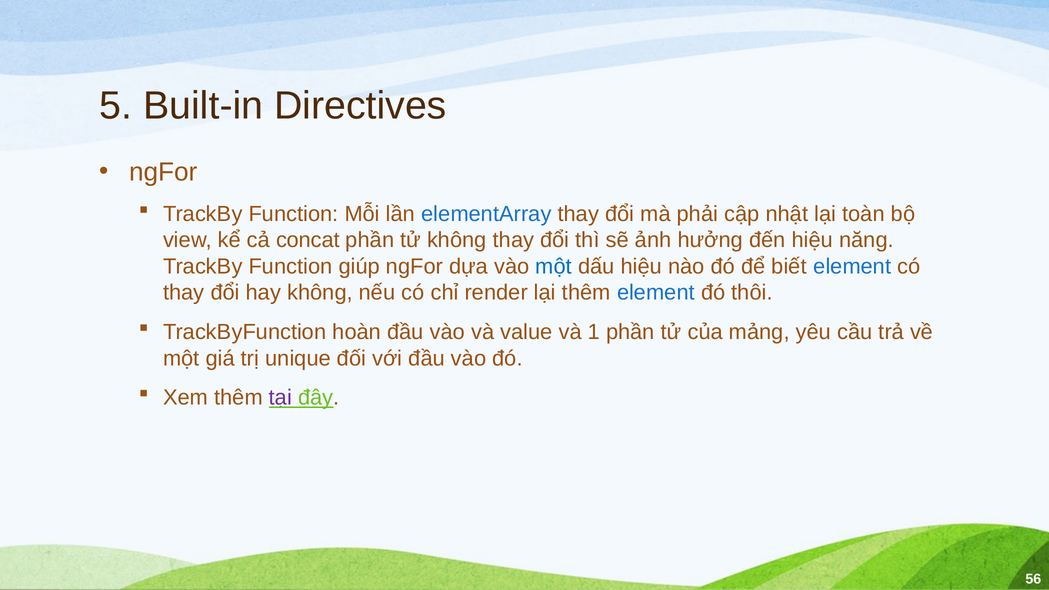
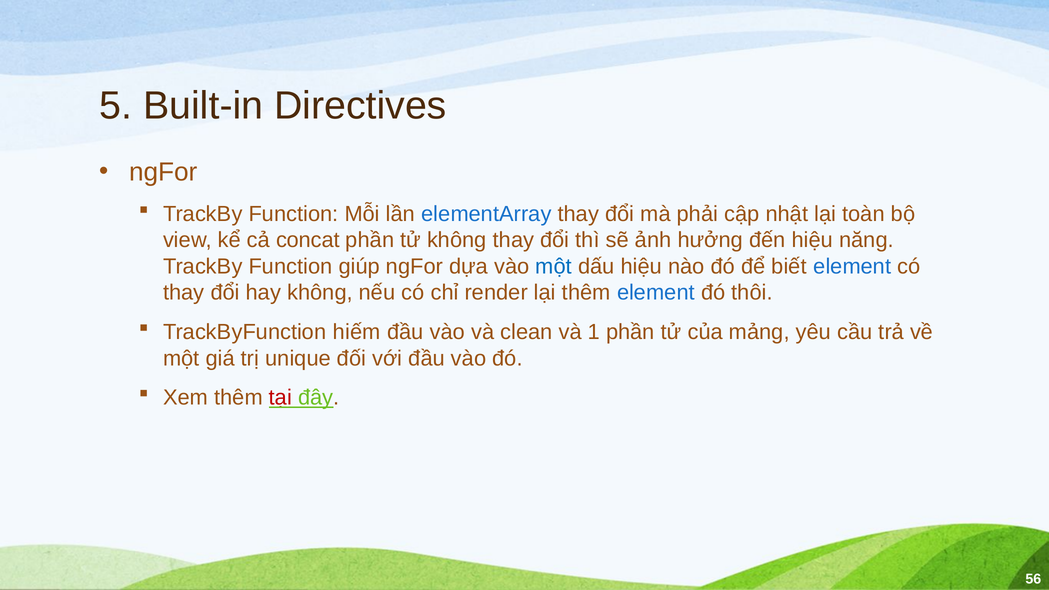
hoàn: hoàn -> hiếm (357, 332)
value: value -> clean (526, 332)
tại colour: purple -> red (280, 398)
